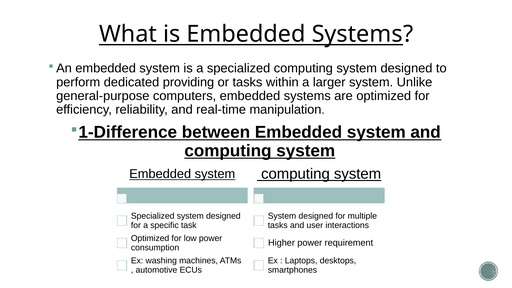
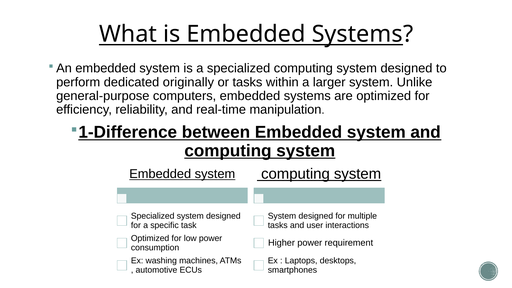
providing: providing -> originally (188, 82)
